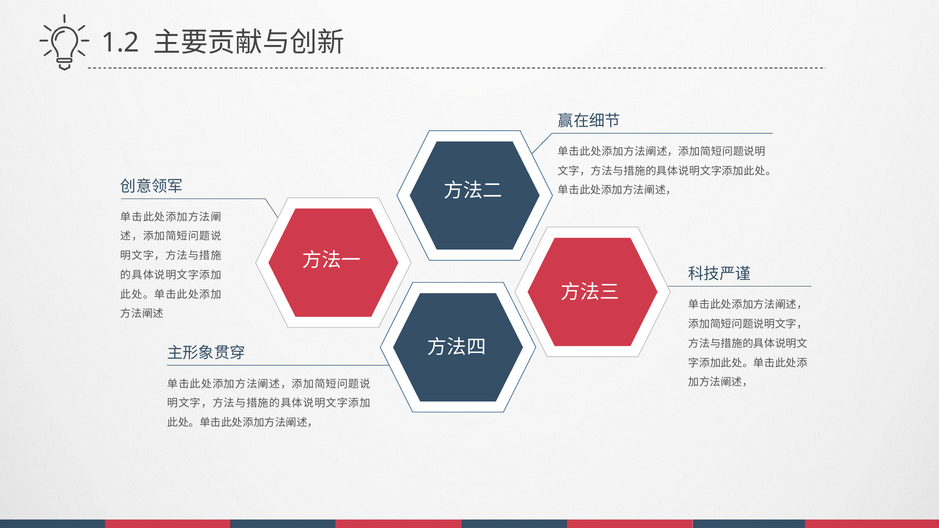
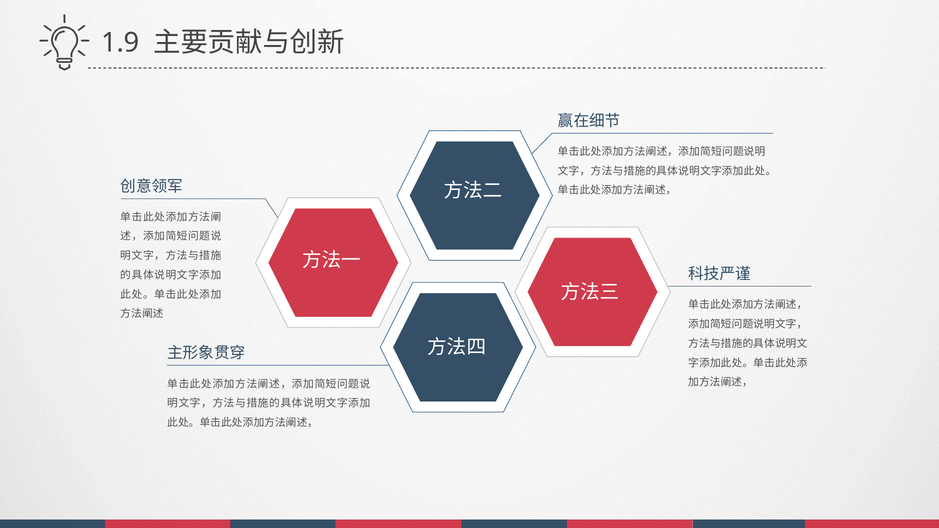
1.2: 1.2 -> 1.9 (120, 43)
